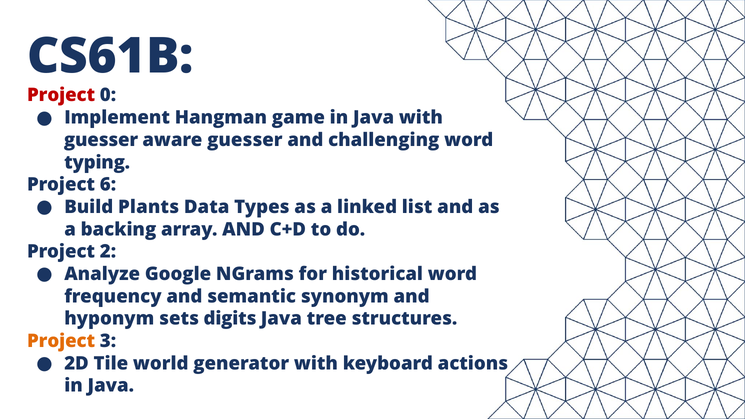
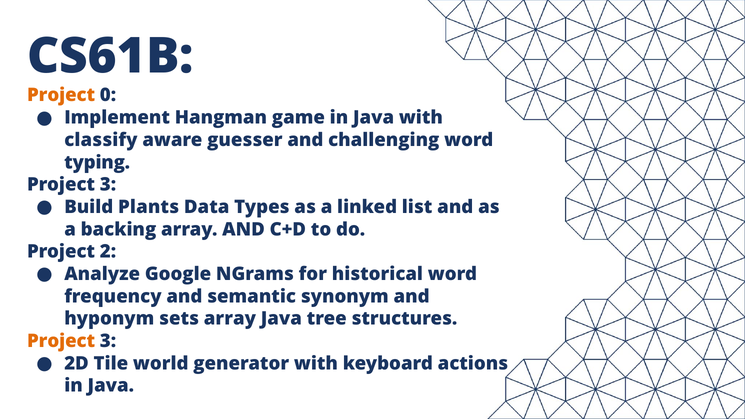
Project colour: red -> orange (61, 95)
guesser: guesser -> classify (101, 140)
6: 6 -> 3 (108, 185)
sets digits: digits -> array (230, 319)
